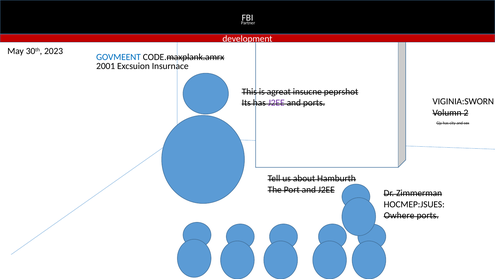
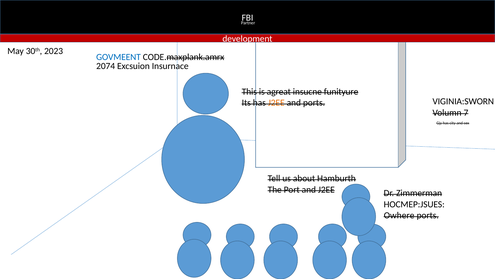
2001: 2001 -> 2074 (106, 66)
peprshot: peprshot -> funityure (341, 92)
J2EE colour: purple -> orange (276, 103)
2: 2 -> 7 (466, 113)
